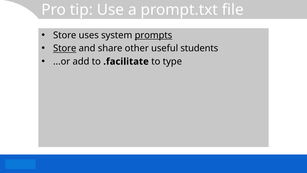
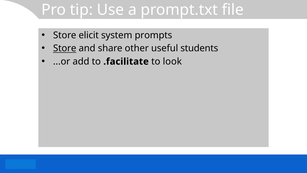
uses: uses -> elicit (89, 35)
prompts underline: present -> none (153, 35)
type: type -> look (172, 61)
